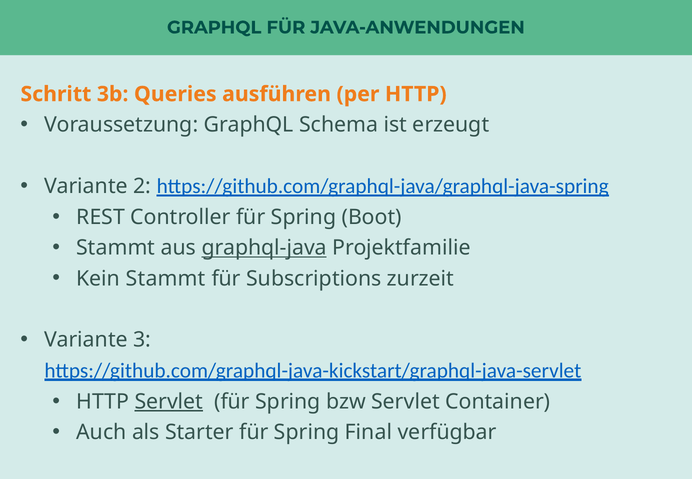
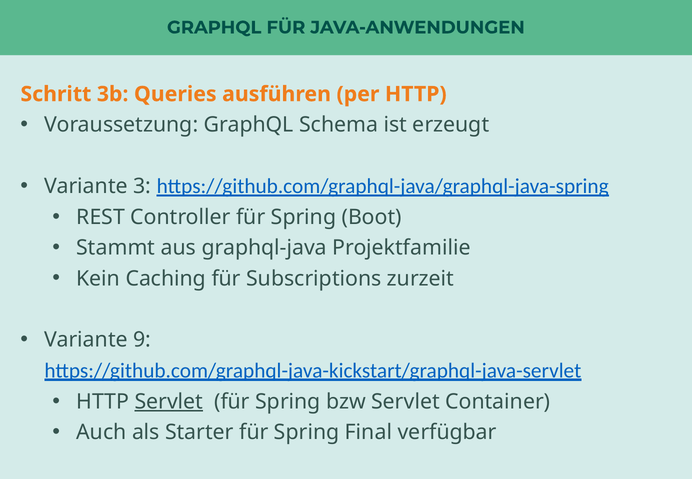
2: 2 -> 3 (142, 186)
graphql-java underline: present -> none (264, 248)
Kein Stammt: Stammt -> Caching (166, 279)
3: 3 -> 9 (142, 340)
